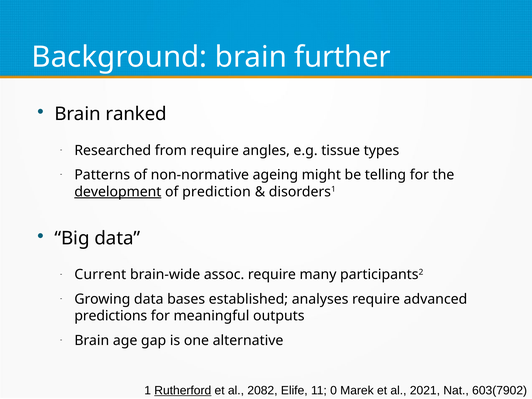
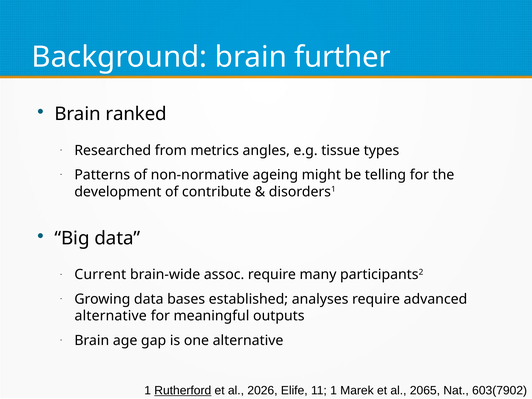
from require: require -> metrics (215, 150)
development underline: present -> none (118, 192)
prediction: prediction -> contribute (217, 192)
predictions: predictions -> alternative (111, 316)
2082: 2082 -> 2026 (262, 390)
11 0: 0 -> 1 (334, 390)
2021: 2021 -> 2065 (425, 390)
